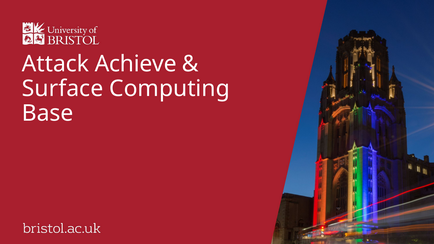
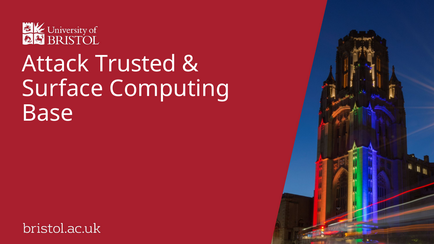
Achieve: Achieve -> Trusted (136, 64)
